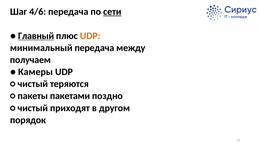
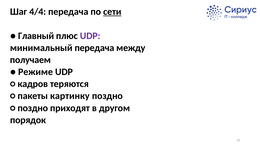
4/6: 4/6 -> 4/4 (38, 12)
Главный underline: present -> none (36, 36)
UDP colour: orange -> purple (90, 36)
Камеры: Камеры -> Режиме (36, 72)
чистый: чистый -> кадров (33, 83)
пакетами: пакетами -> картинку (70, 95)
чистый: чистый -> поздно (33, 107)
